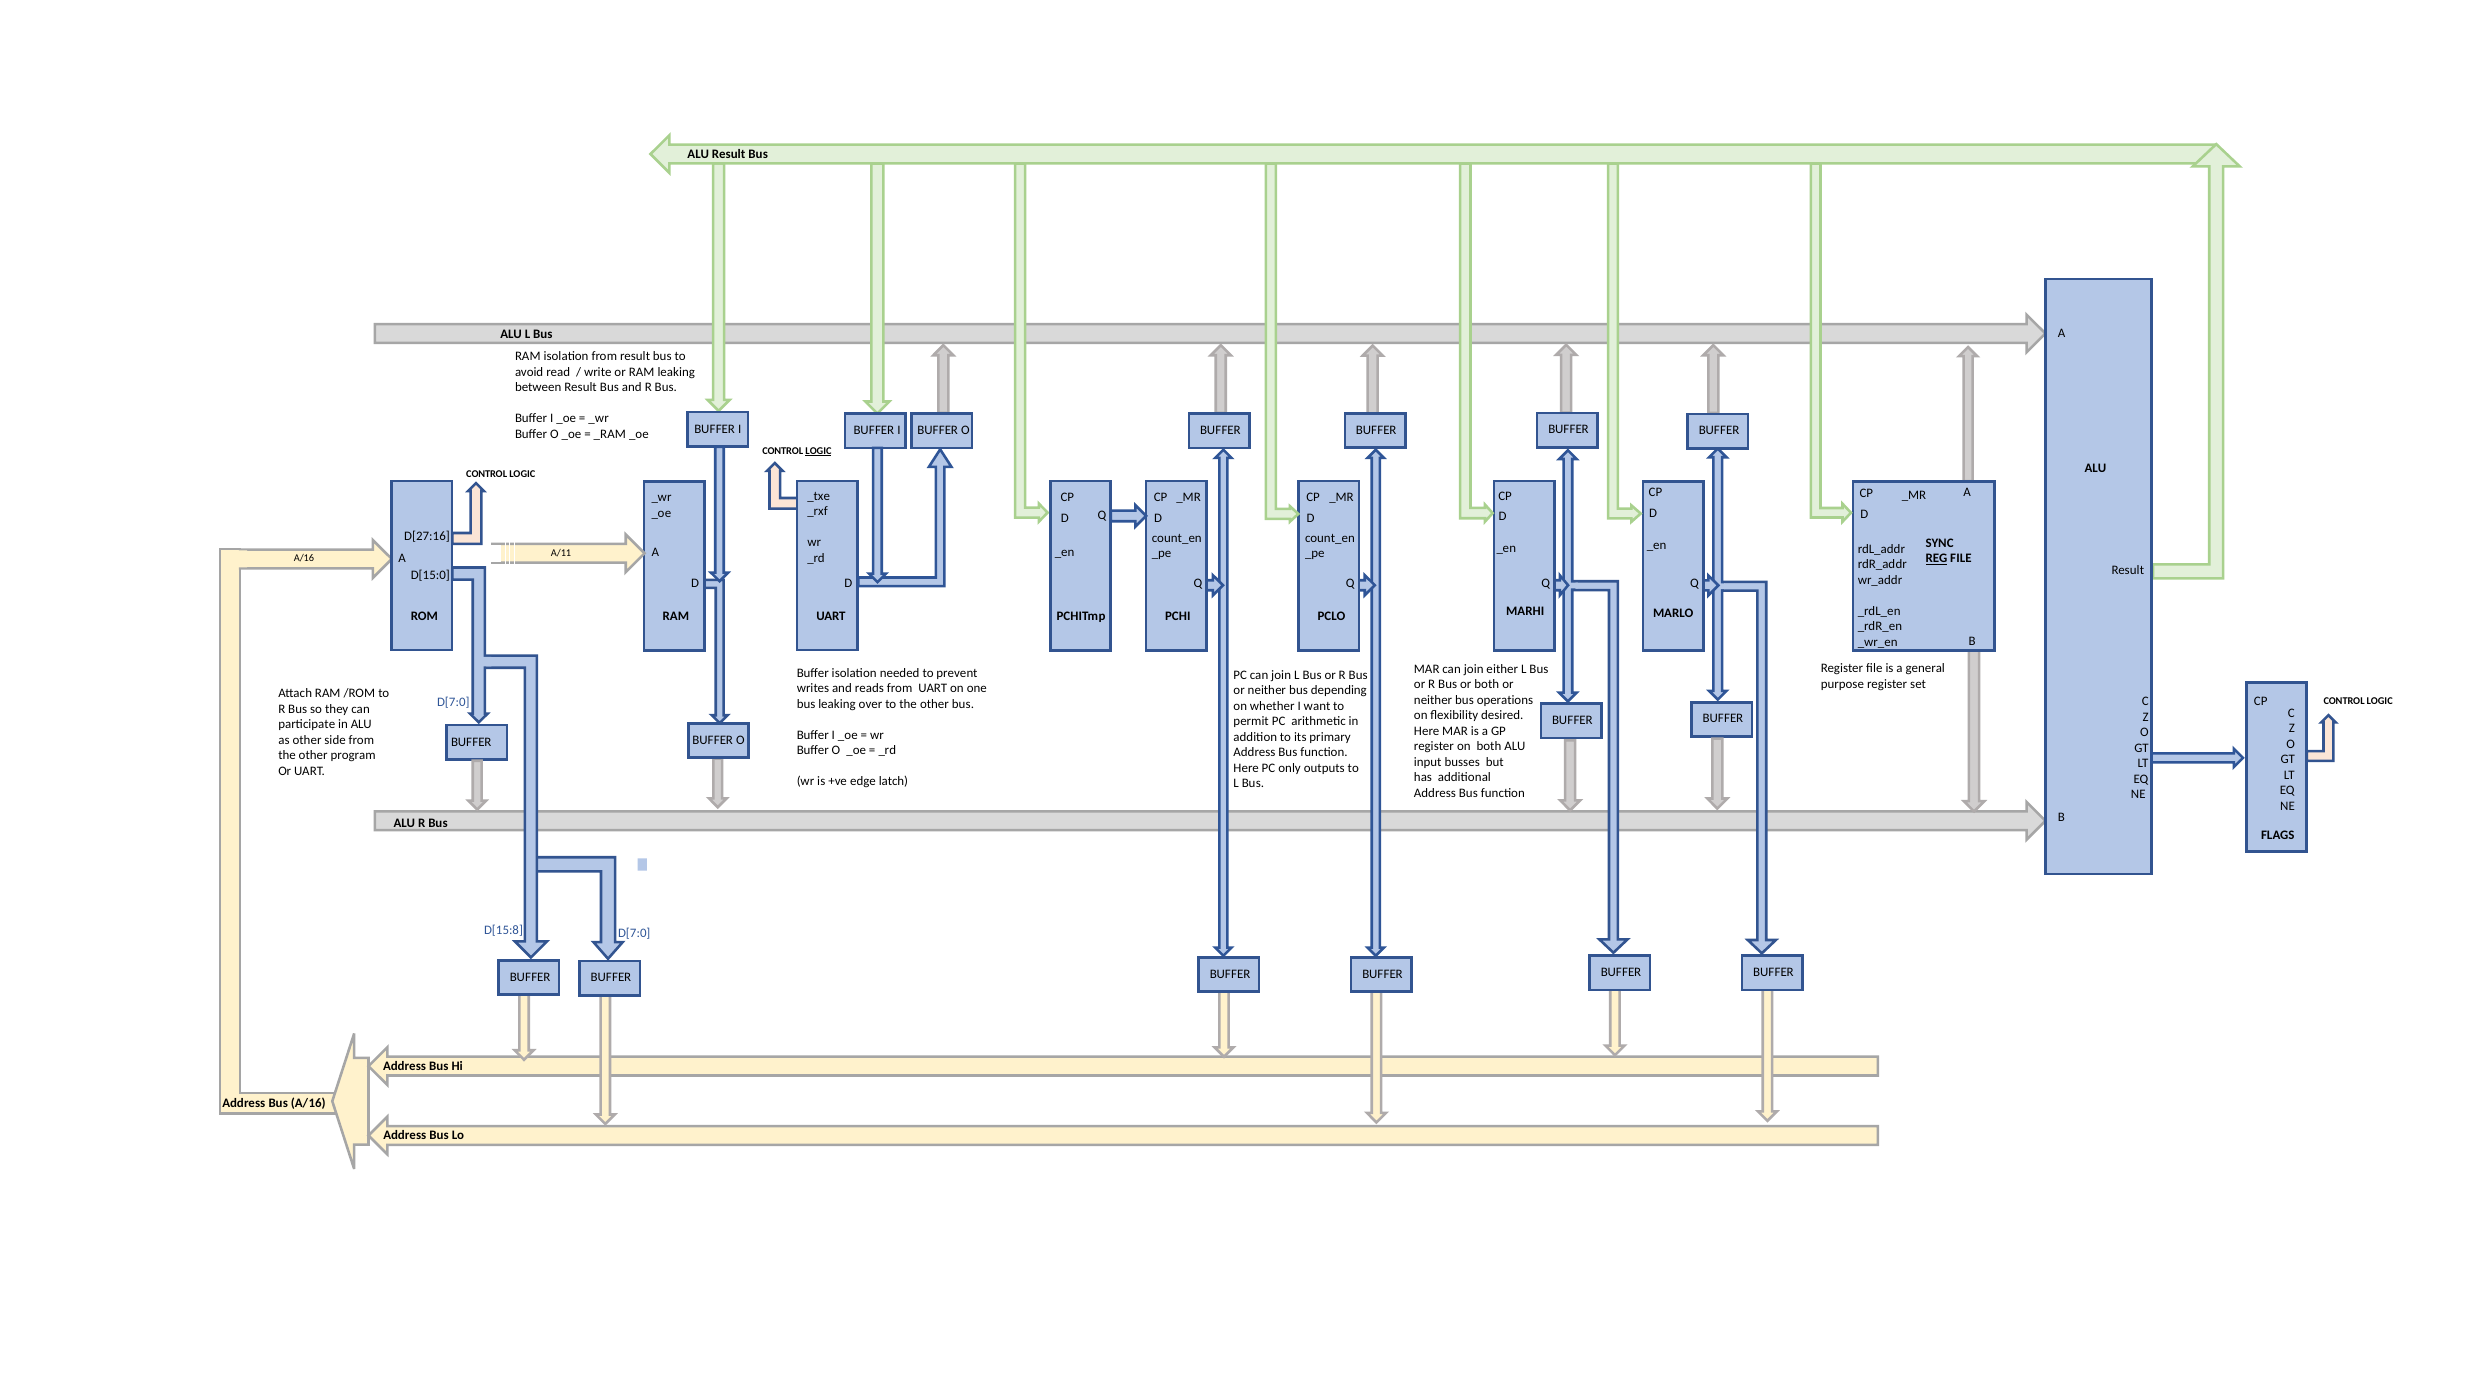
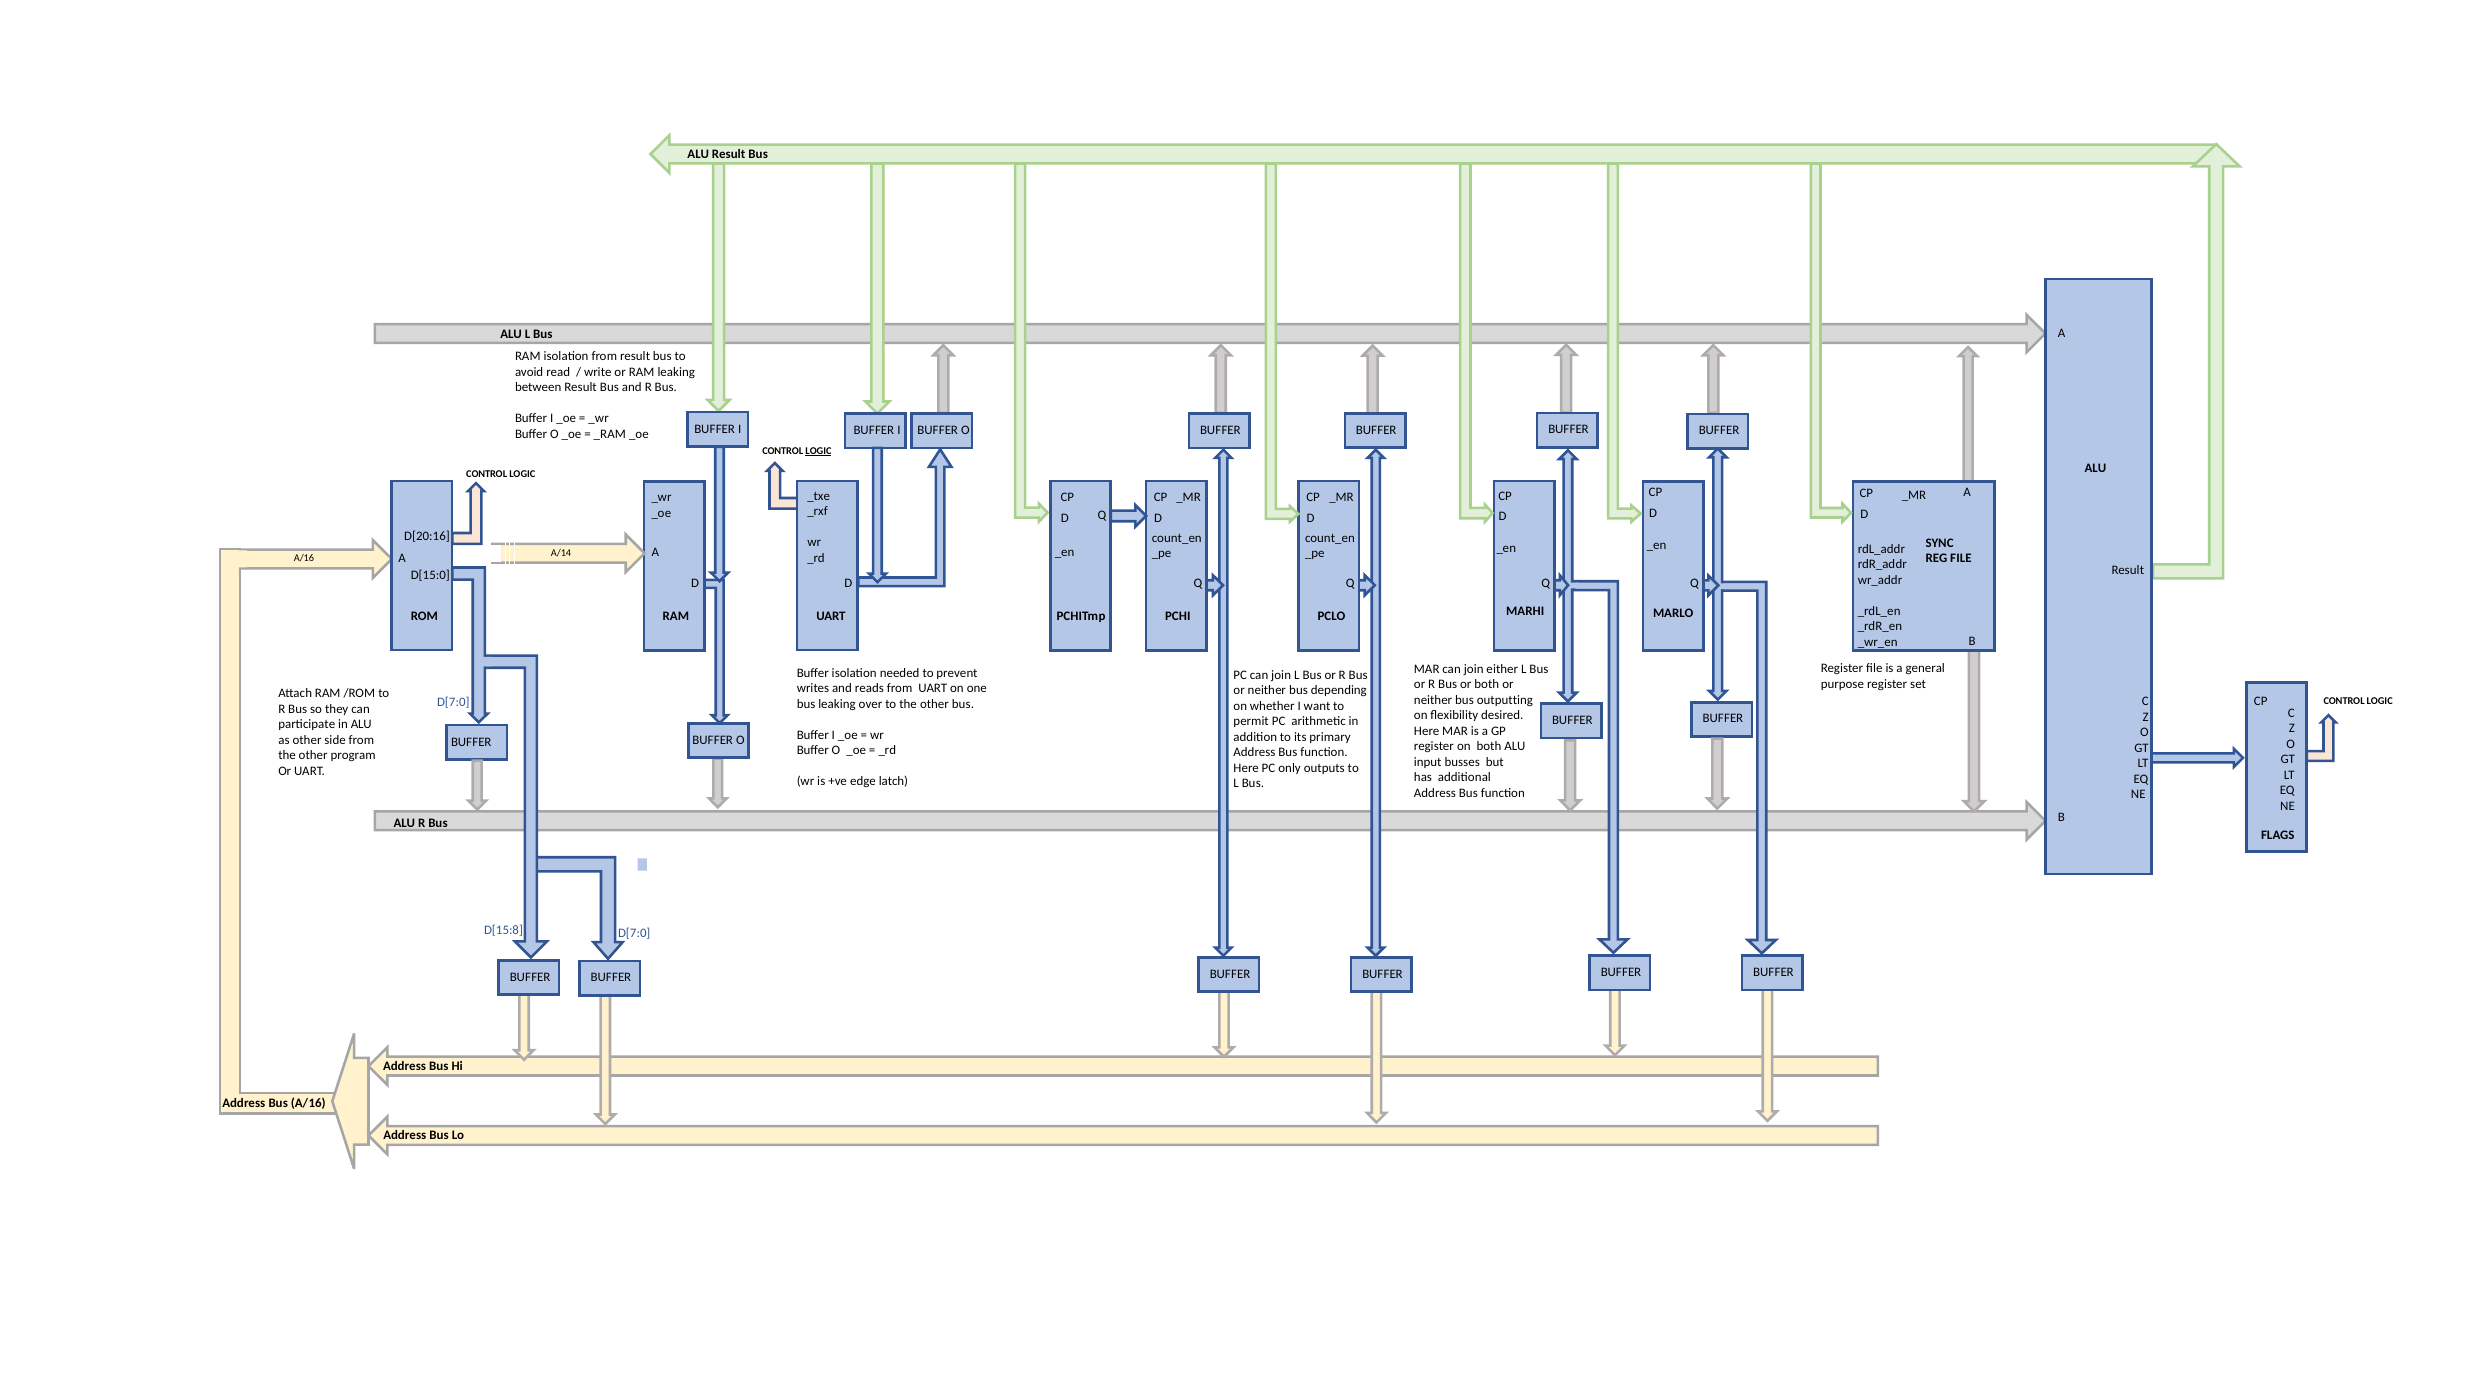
D[27:16: D[27:16 -> D[20:16 (427, 536)
A/11: A/11 -> A/14 (561, 553)
REG underline: present -> none (1937, 559)
operations: operations -> outputting (1505, 700)
